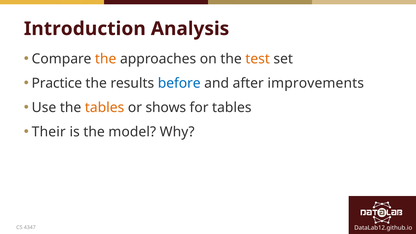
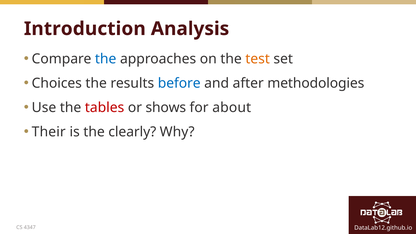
the colour: orange -> blue (106, 59)
Practice: Practice -> Choices (57, 83)
improvements: improvements -> methodologies (316, 83)
tables colour: orange -> red (105, 108)
for tables: tables -> about (232, 108)
model: model -> clearly (132, 132)
